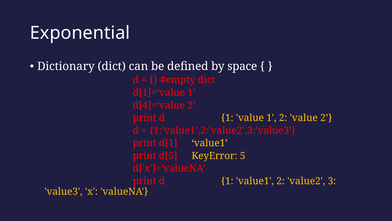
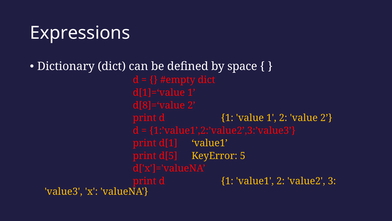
Exponential: Exponential -> Expressions (80, 33)
d[4]=‘value: d[4]=‘value -> d[8]=‘value (159, 105)
